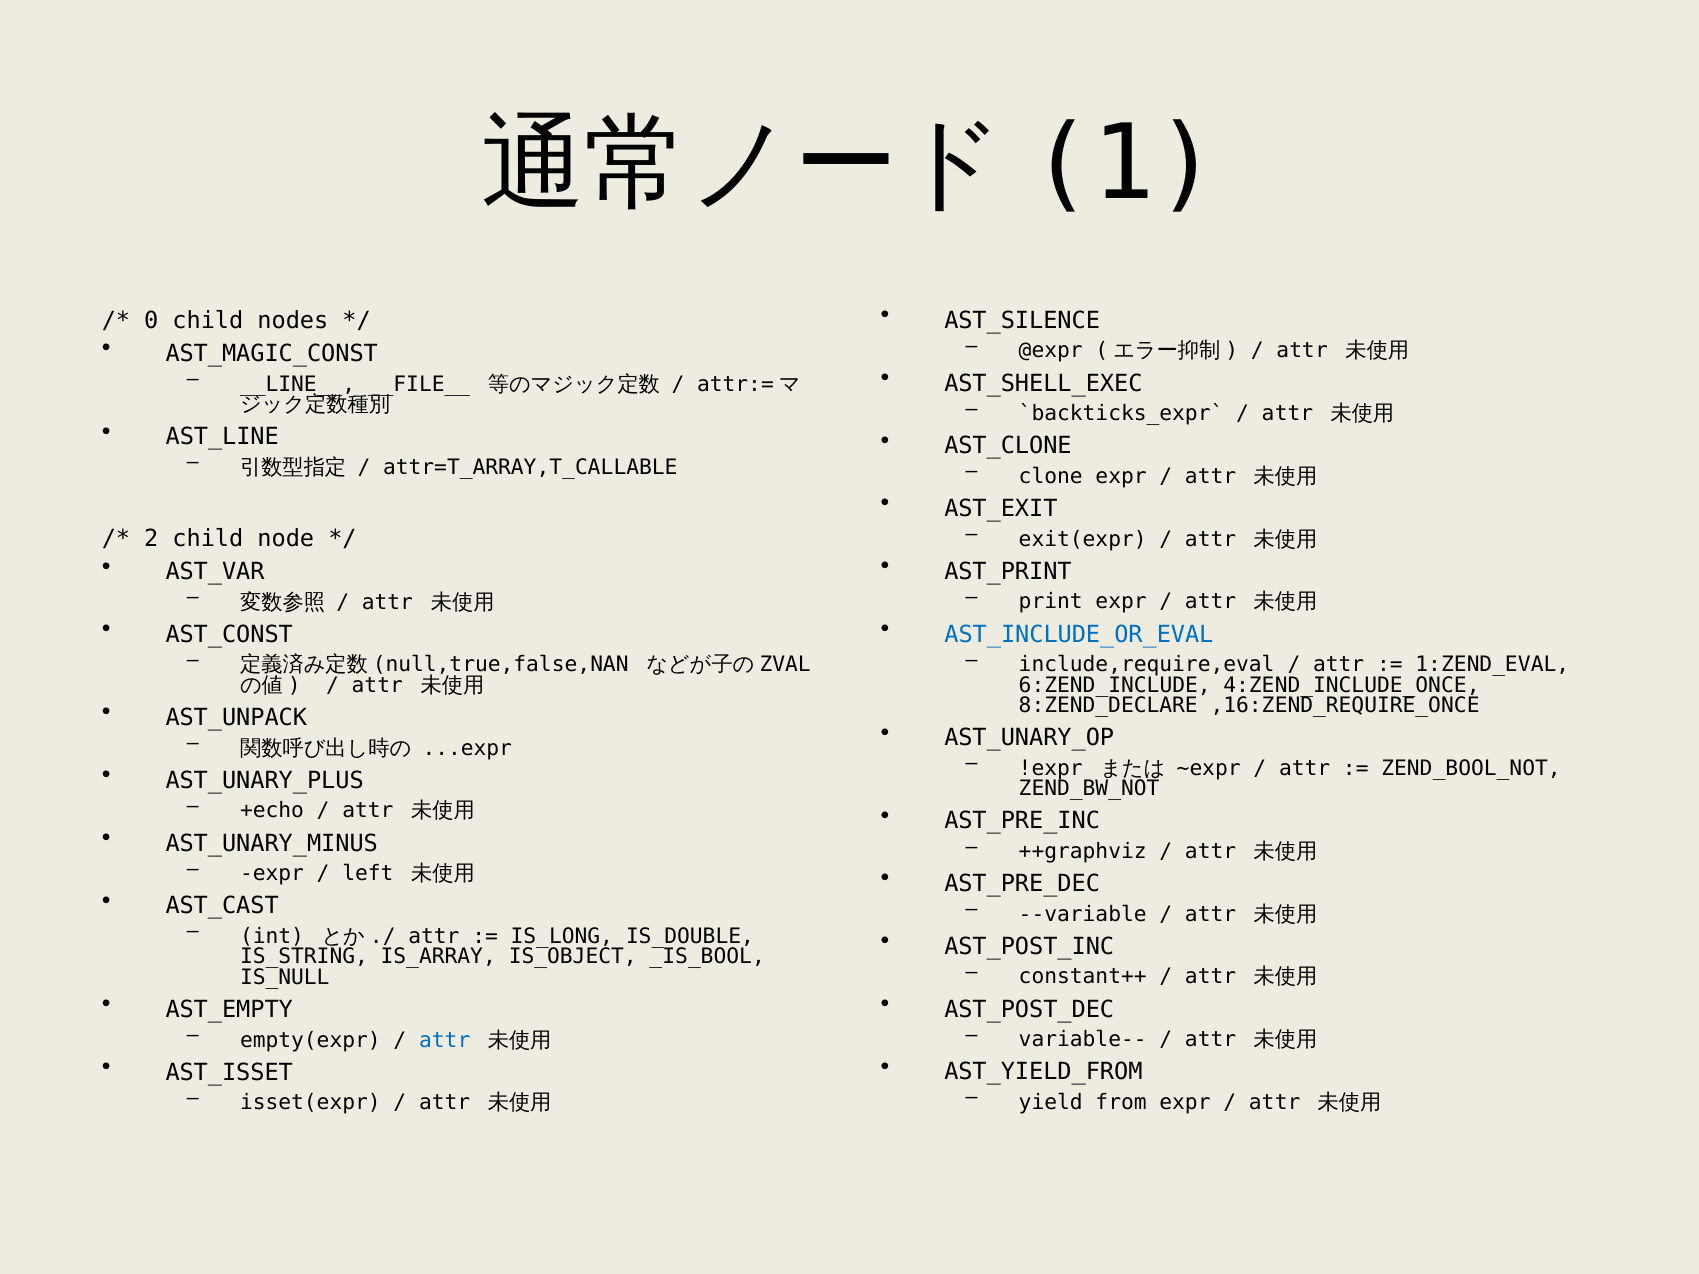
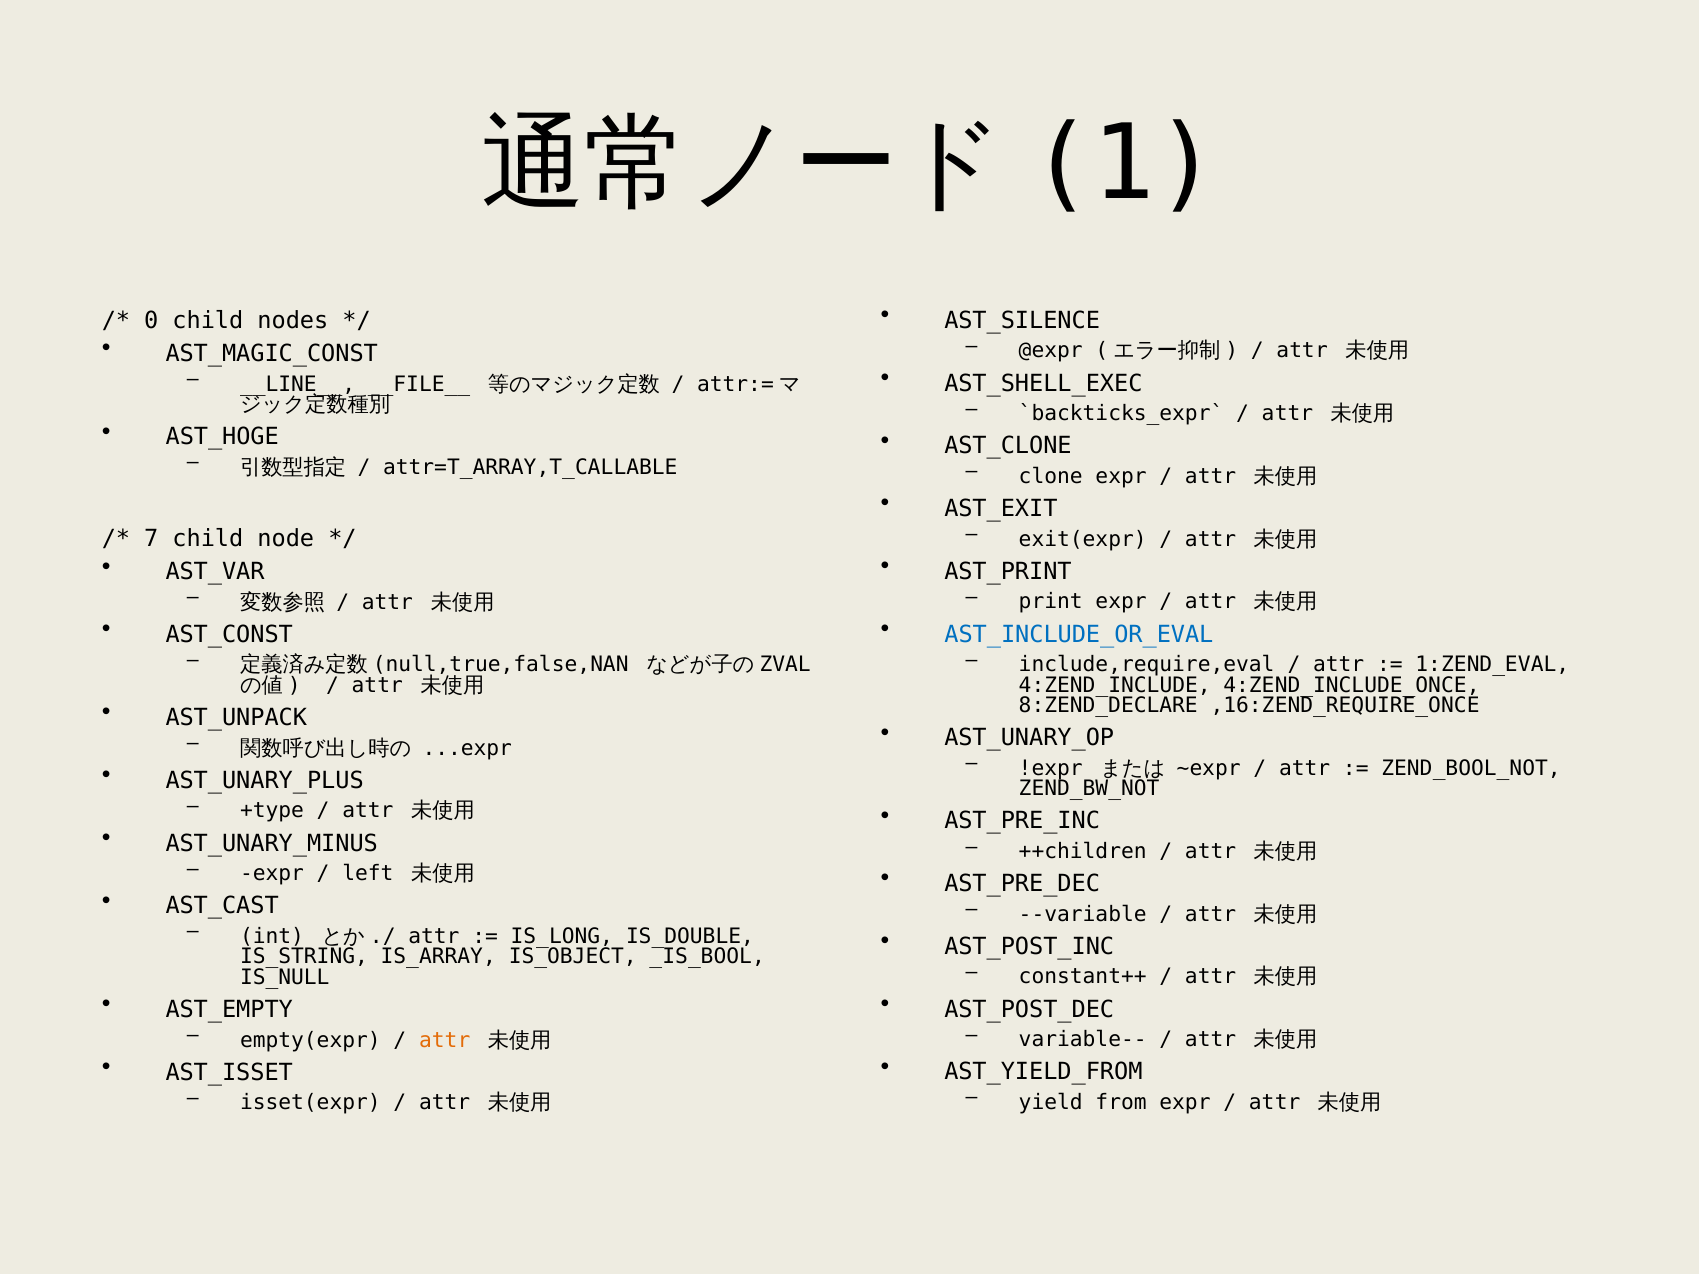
AST_LINE: AST_LINE -> AST_HOGE (222, 437)
2: 2 -> 7 (151, 539)
6:ZEND_INCLUDE: 6:ZEND_INCLUDE -> 4:ZEND_INCLUDE (1115, 685)
+echo: +echo -> +type (272, 811)
++graphviz: ++graphviz -> ++children (1083, 852)
attr colour: blue -> orange (445, 1040)
